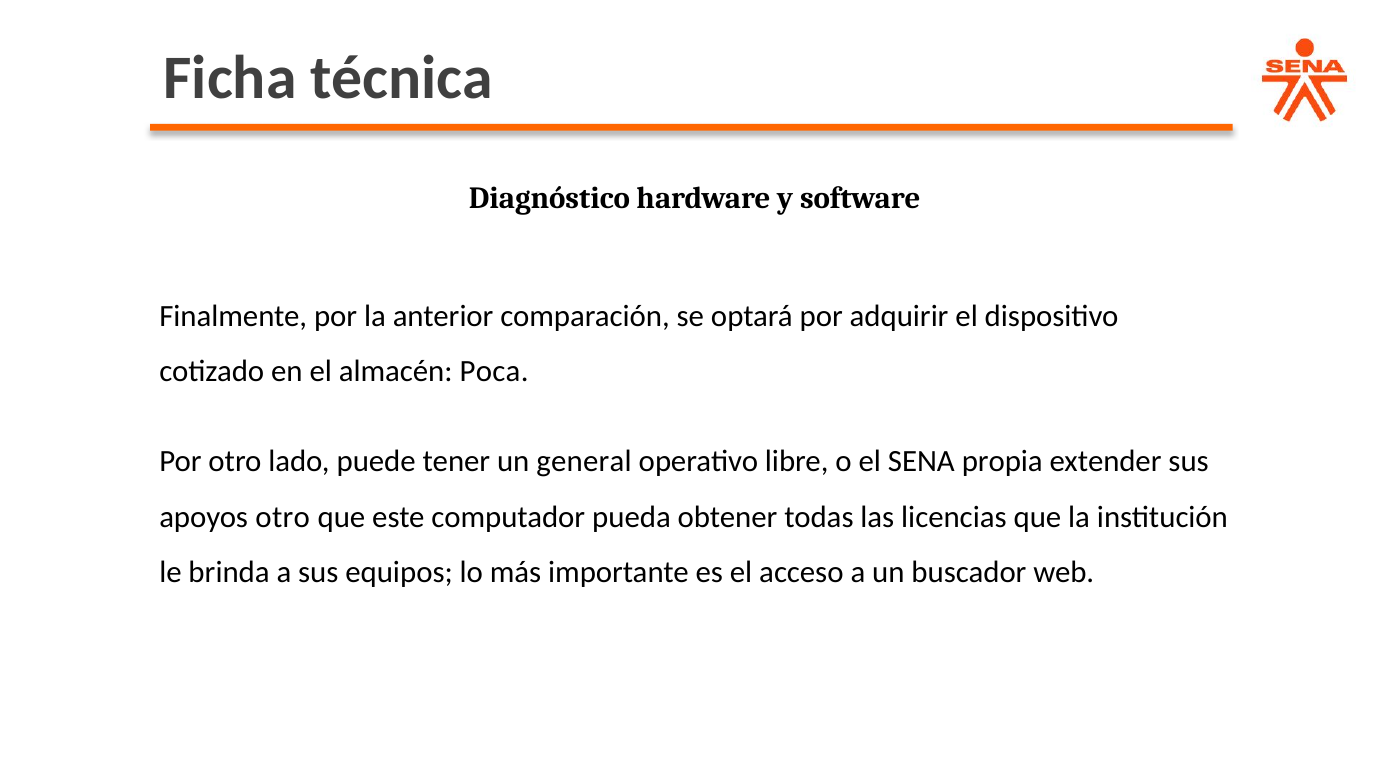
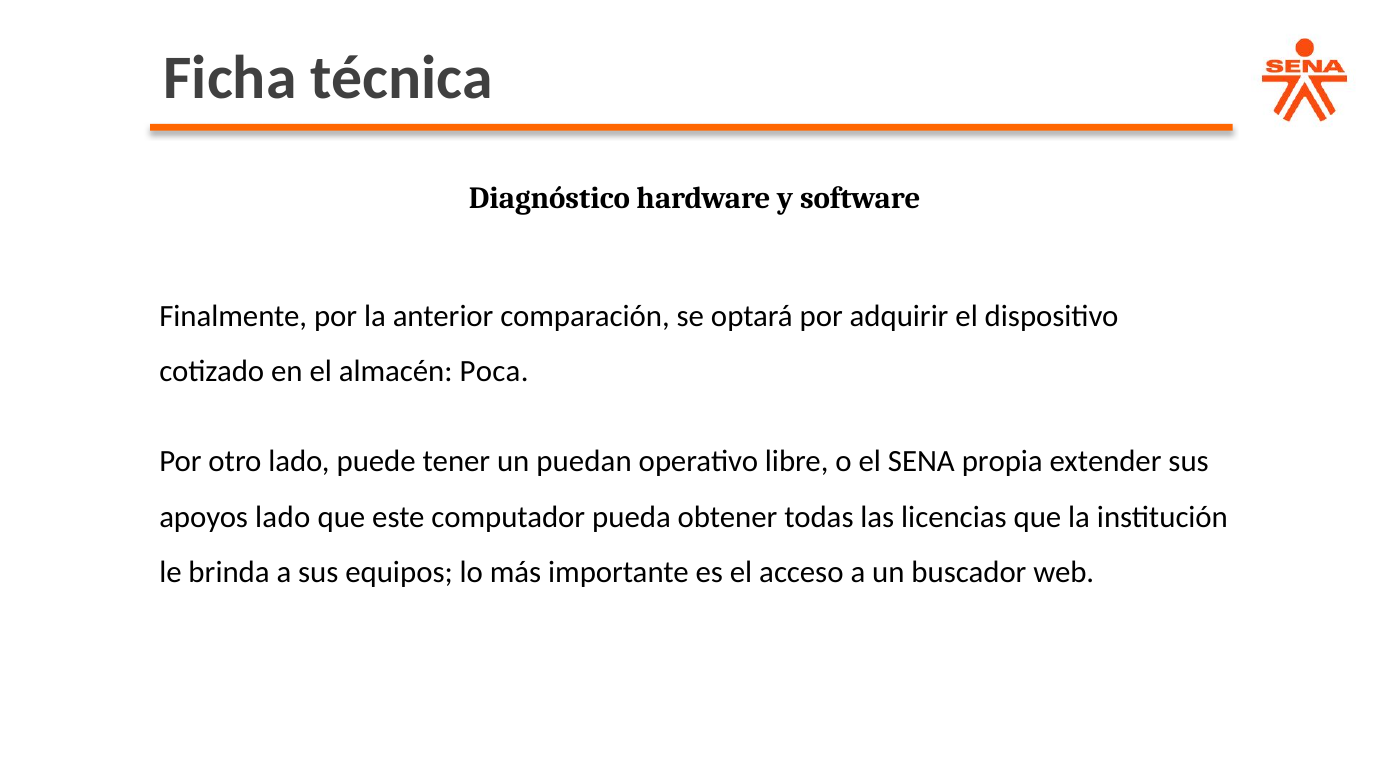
general: general -> puedan (584, 462)
apoyos otro: otro -> lado (283, 517)
